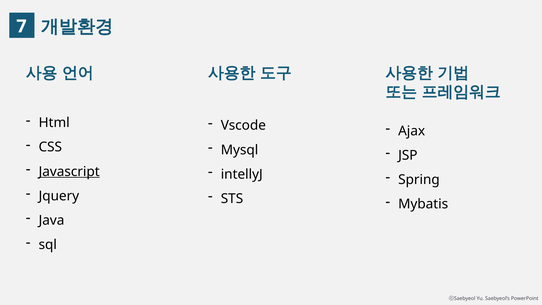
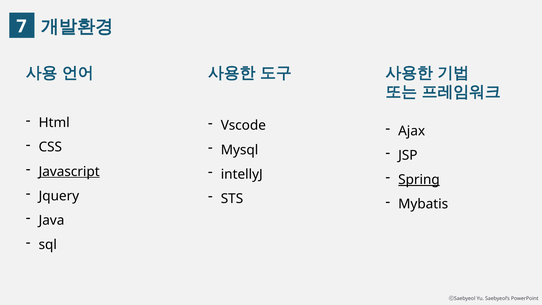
Spring underline: none -> present (419, 180)
